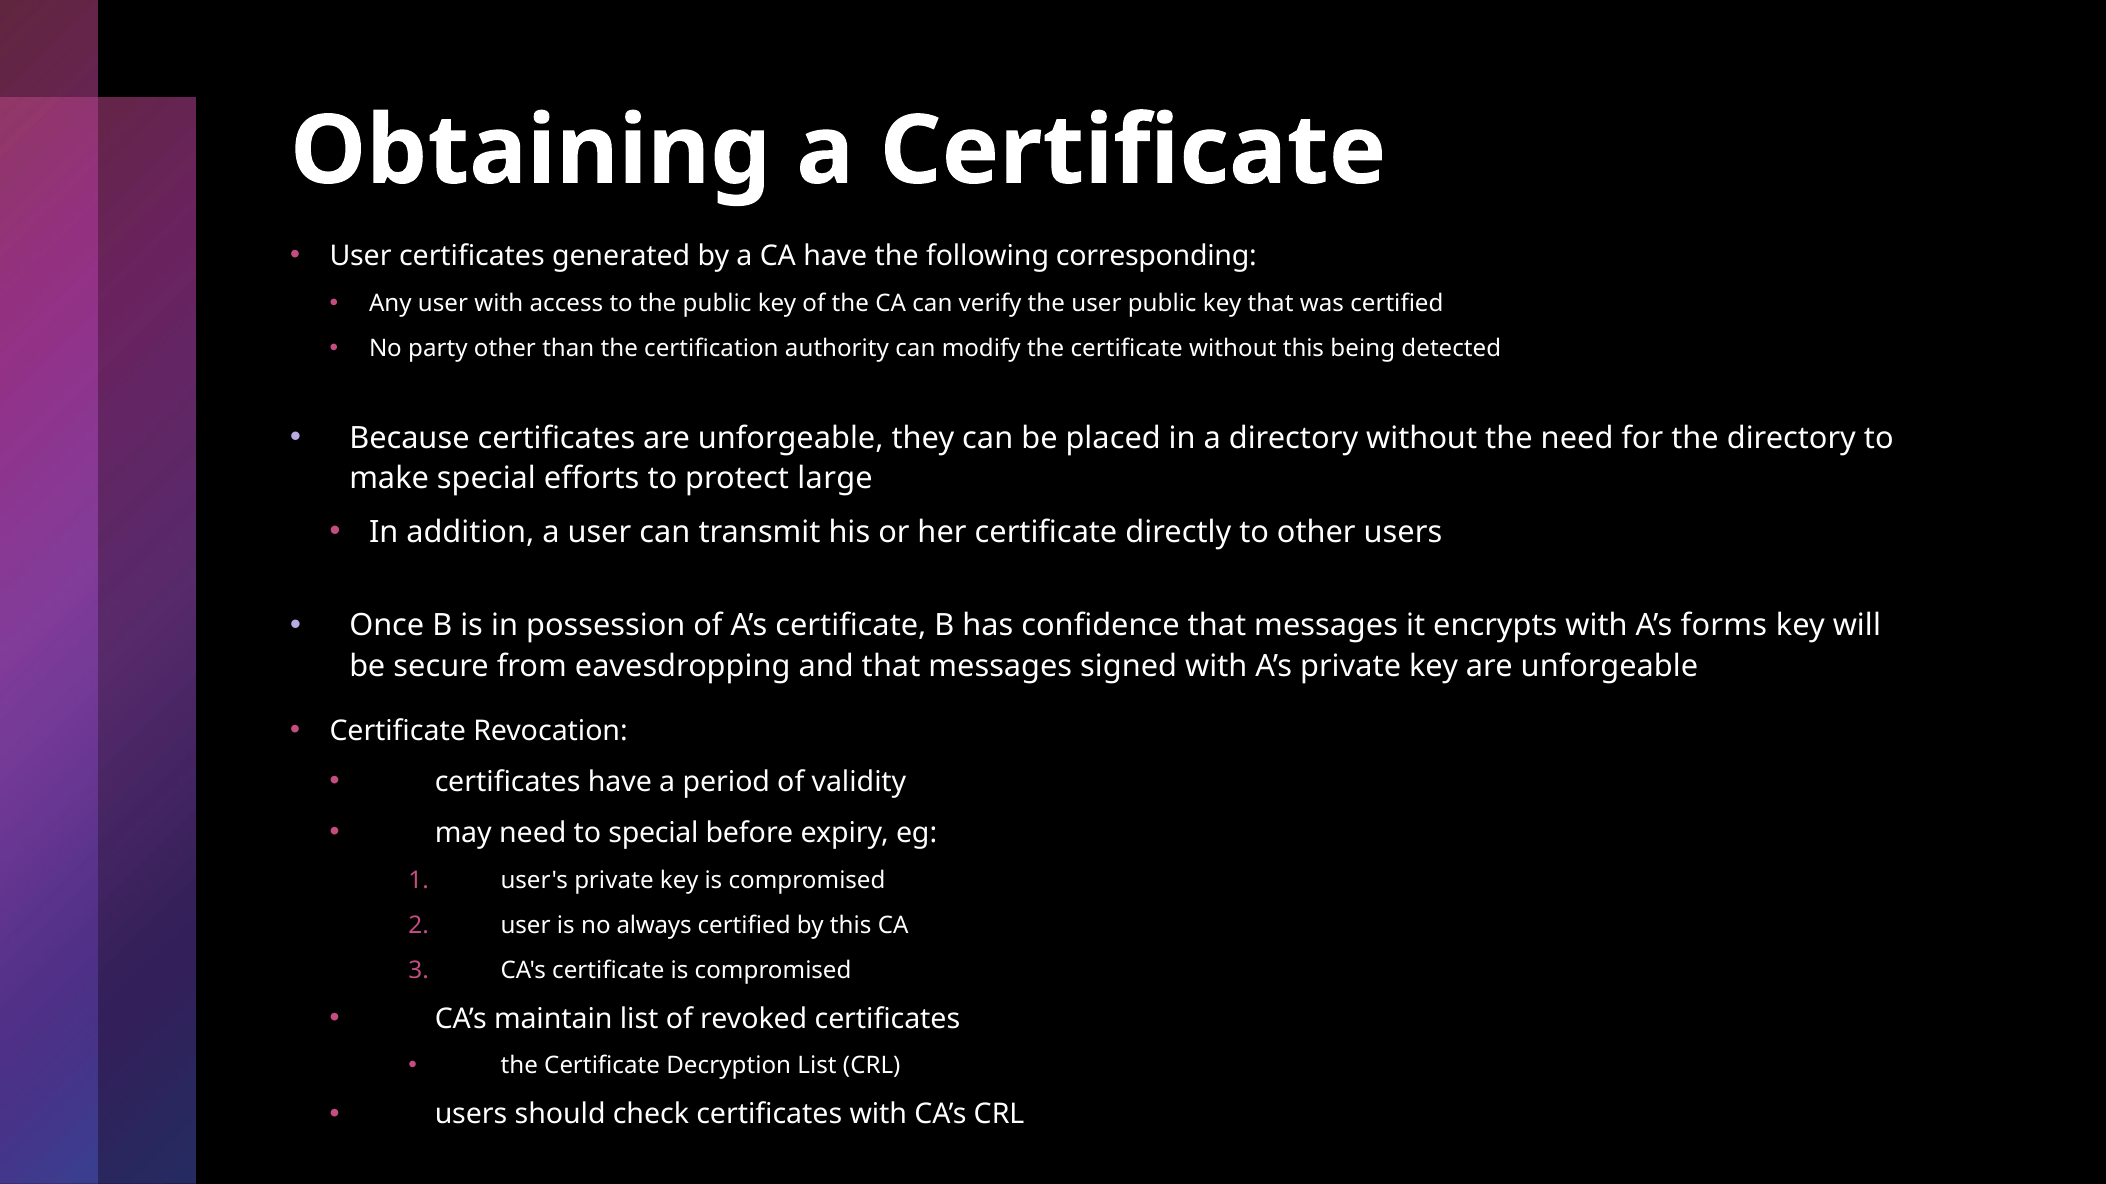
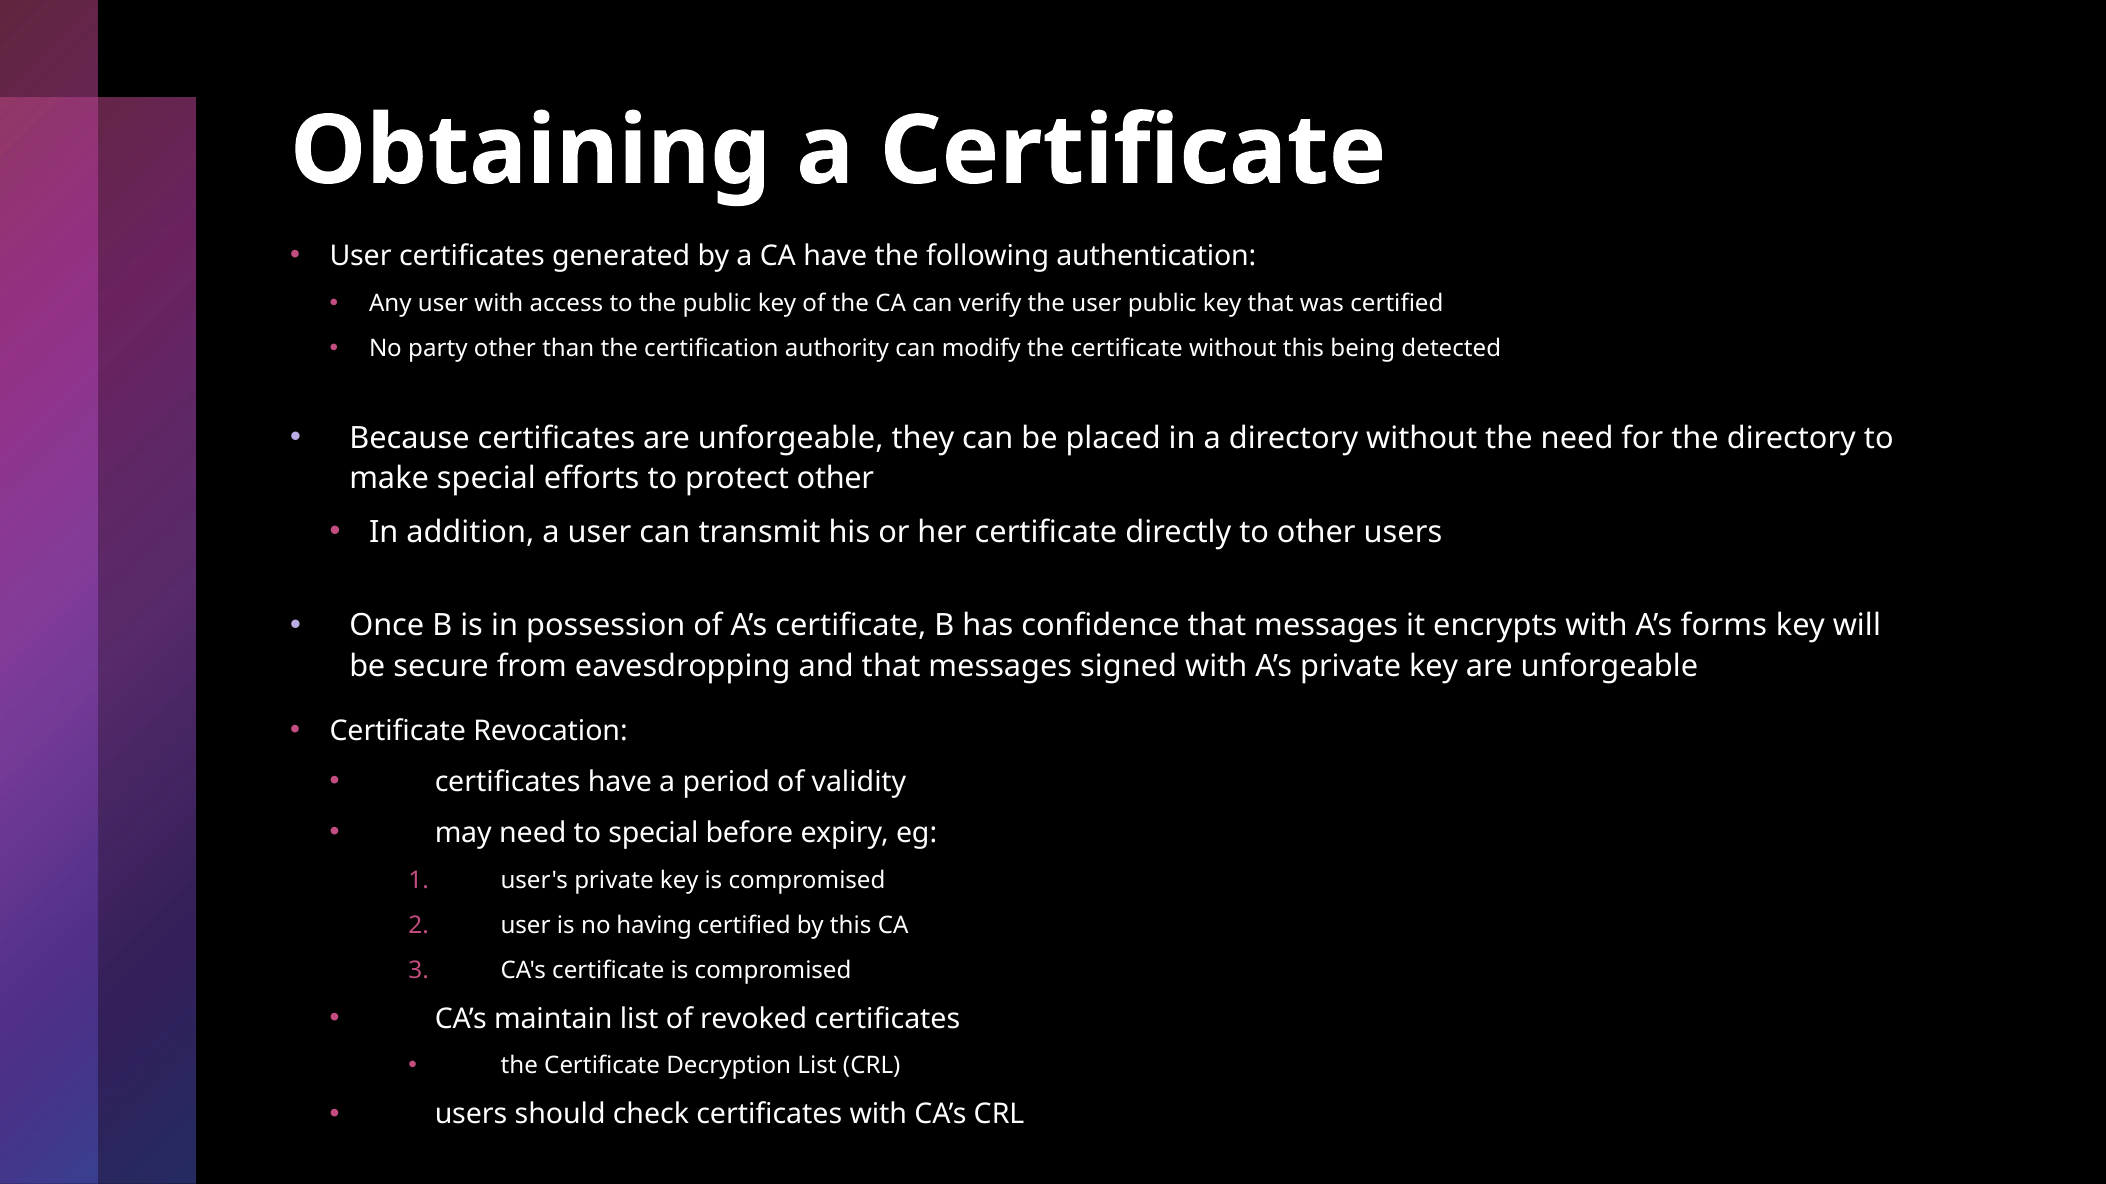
corresponding: corresponding -> authentication (1156, 256)
protect large: large -> other (835, 479)
always: always -> having (654, 926)
